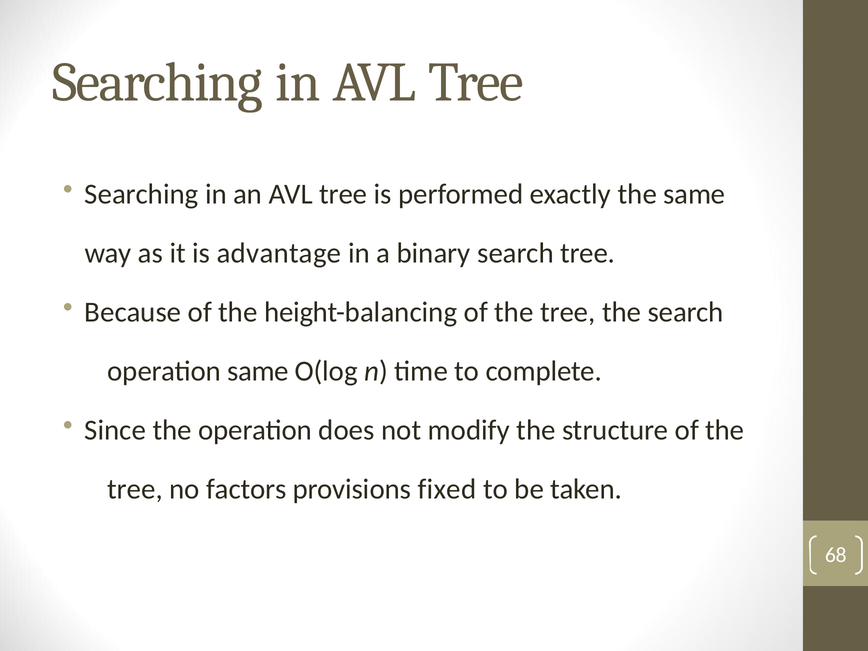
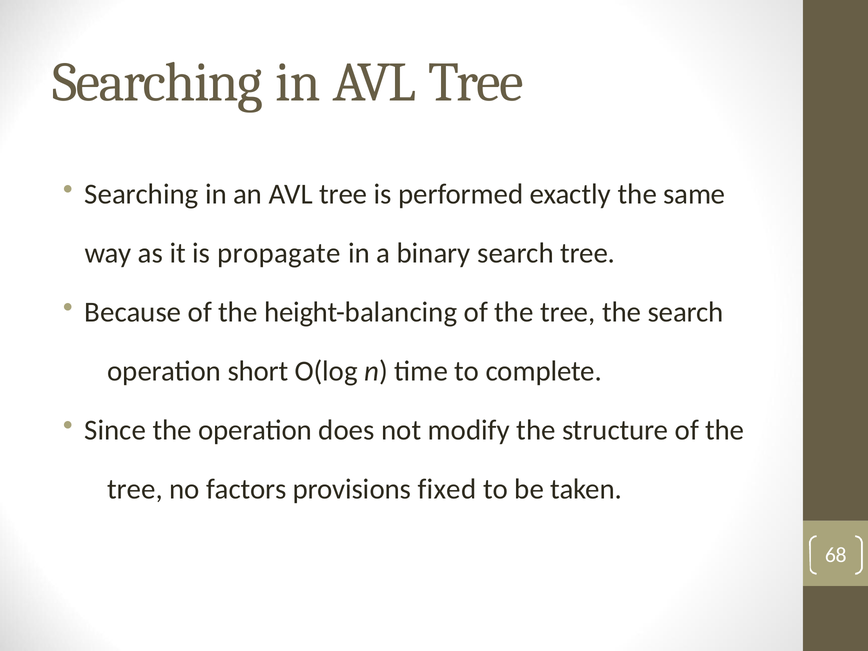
advantage: advantage -> propagate (279, 253)
operation same: same -> short (258, 371)
